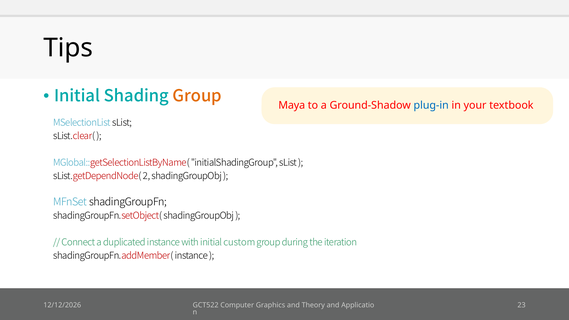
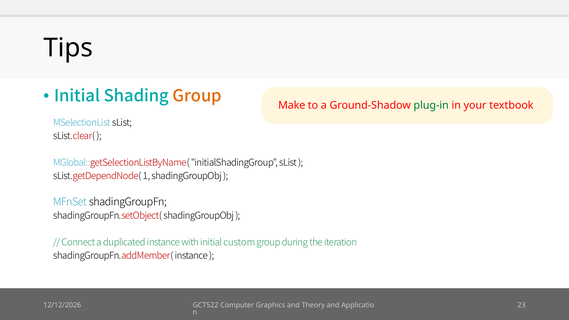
Maya: Maya -> Make (292, 105)
plug-in colour: blue -> green (431, 105)
2: 2 -> 1 (147, 176)
